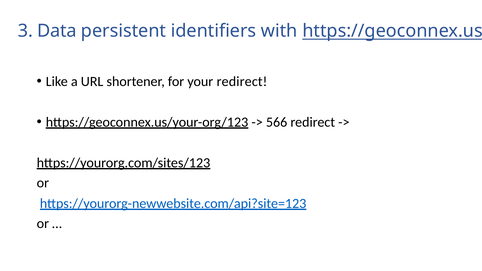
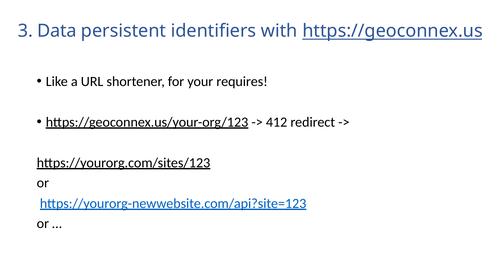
your redirect: redirect -> requires (242, 81)
566: 566 -> 412 (277, 122)
